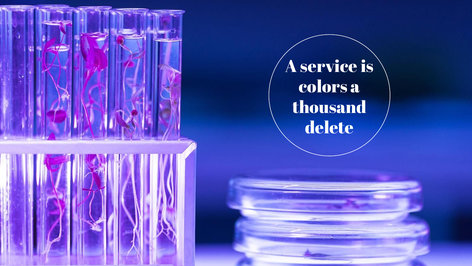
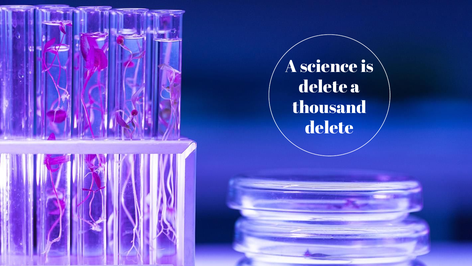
service: service -> science (329, 66)
colors: colors -> delete (323, 87)
